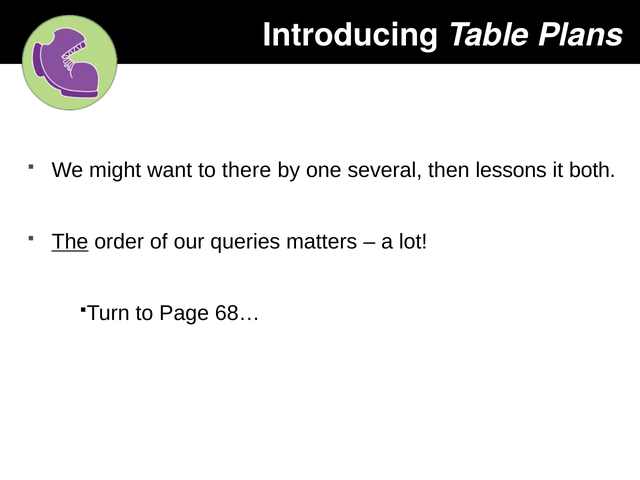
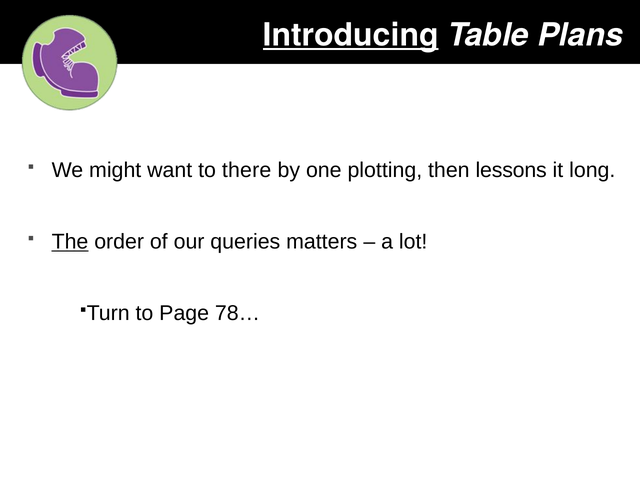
Introducing underline: none -> present (351, 35)
several: several -> plotting (385, 170)
both: both -> long (592, 170)
68…: 68… -> 78… (238, 313)
